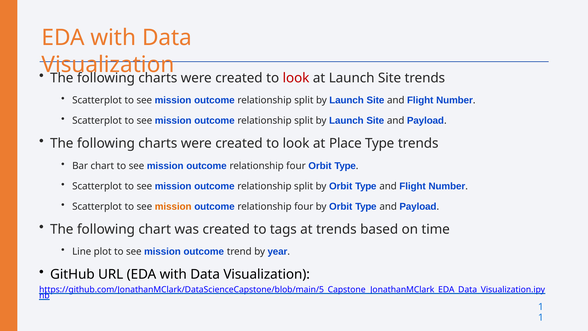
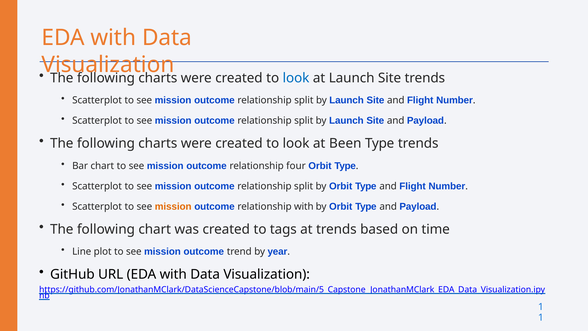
look colour: red -> blue (296, 78)
Place: Place -> Been (345, 143)
four: four -> with (304, 206)
